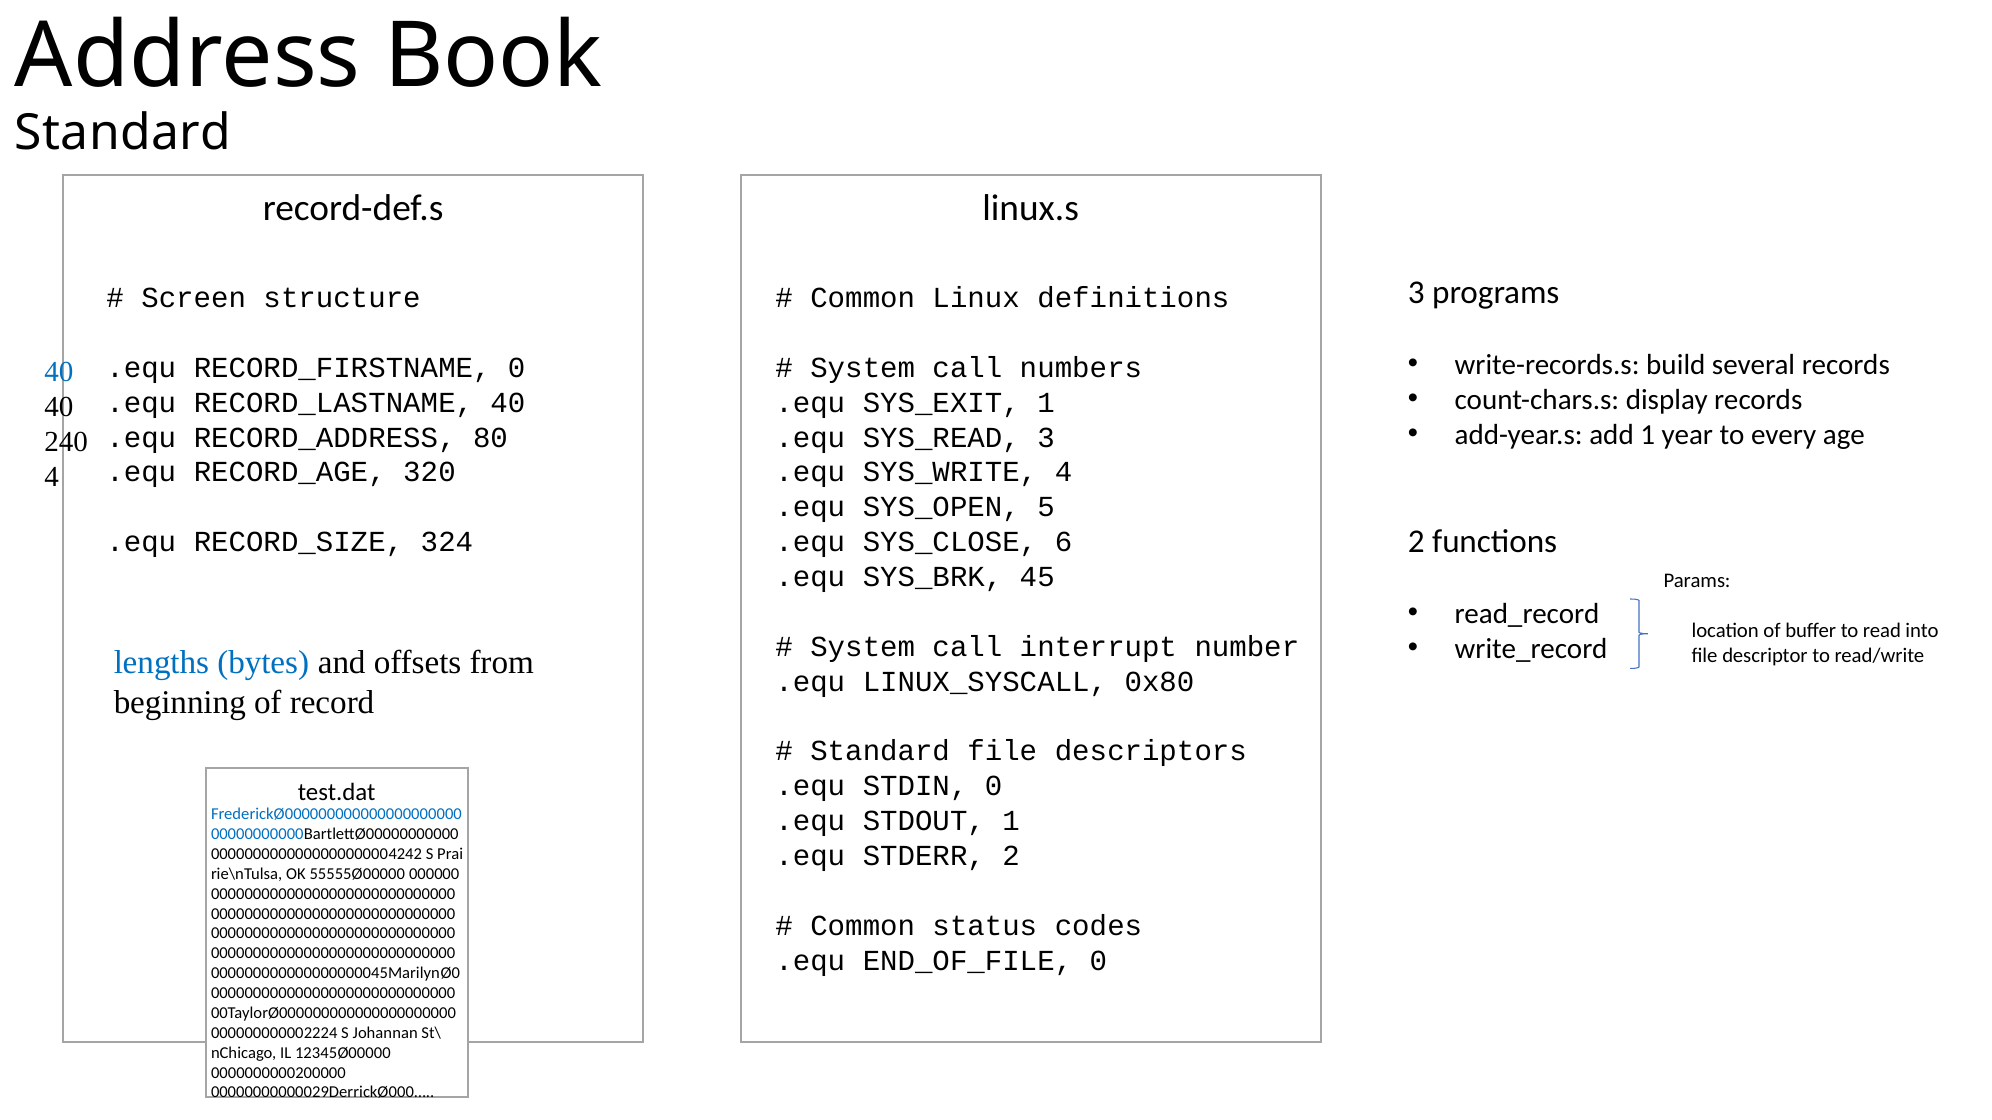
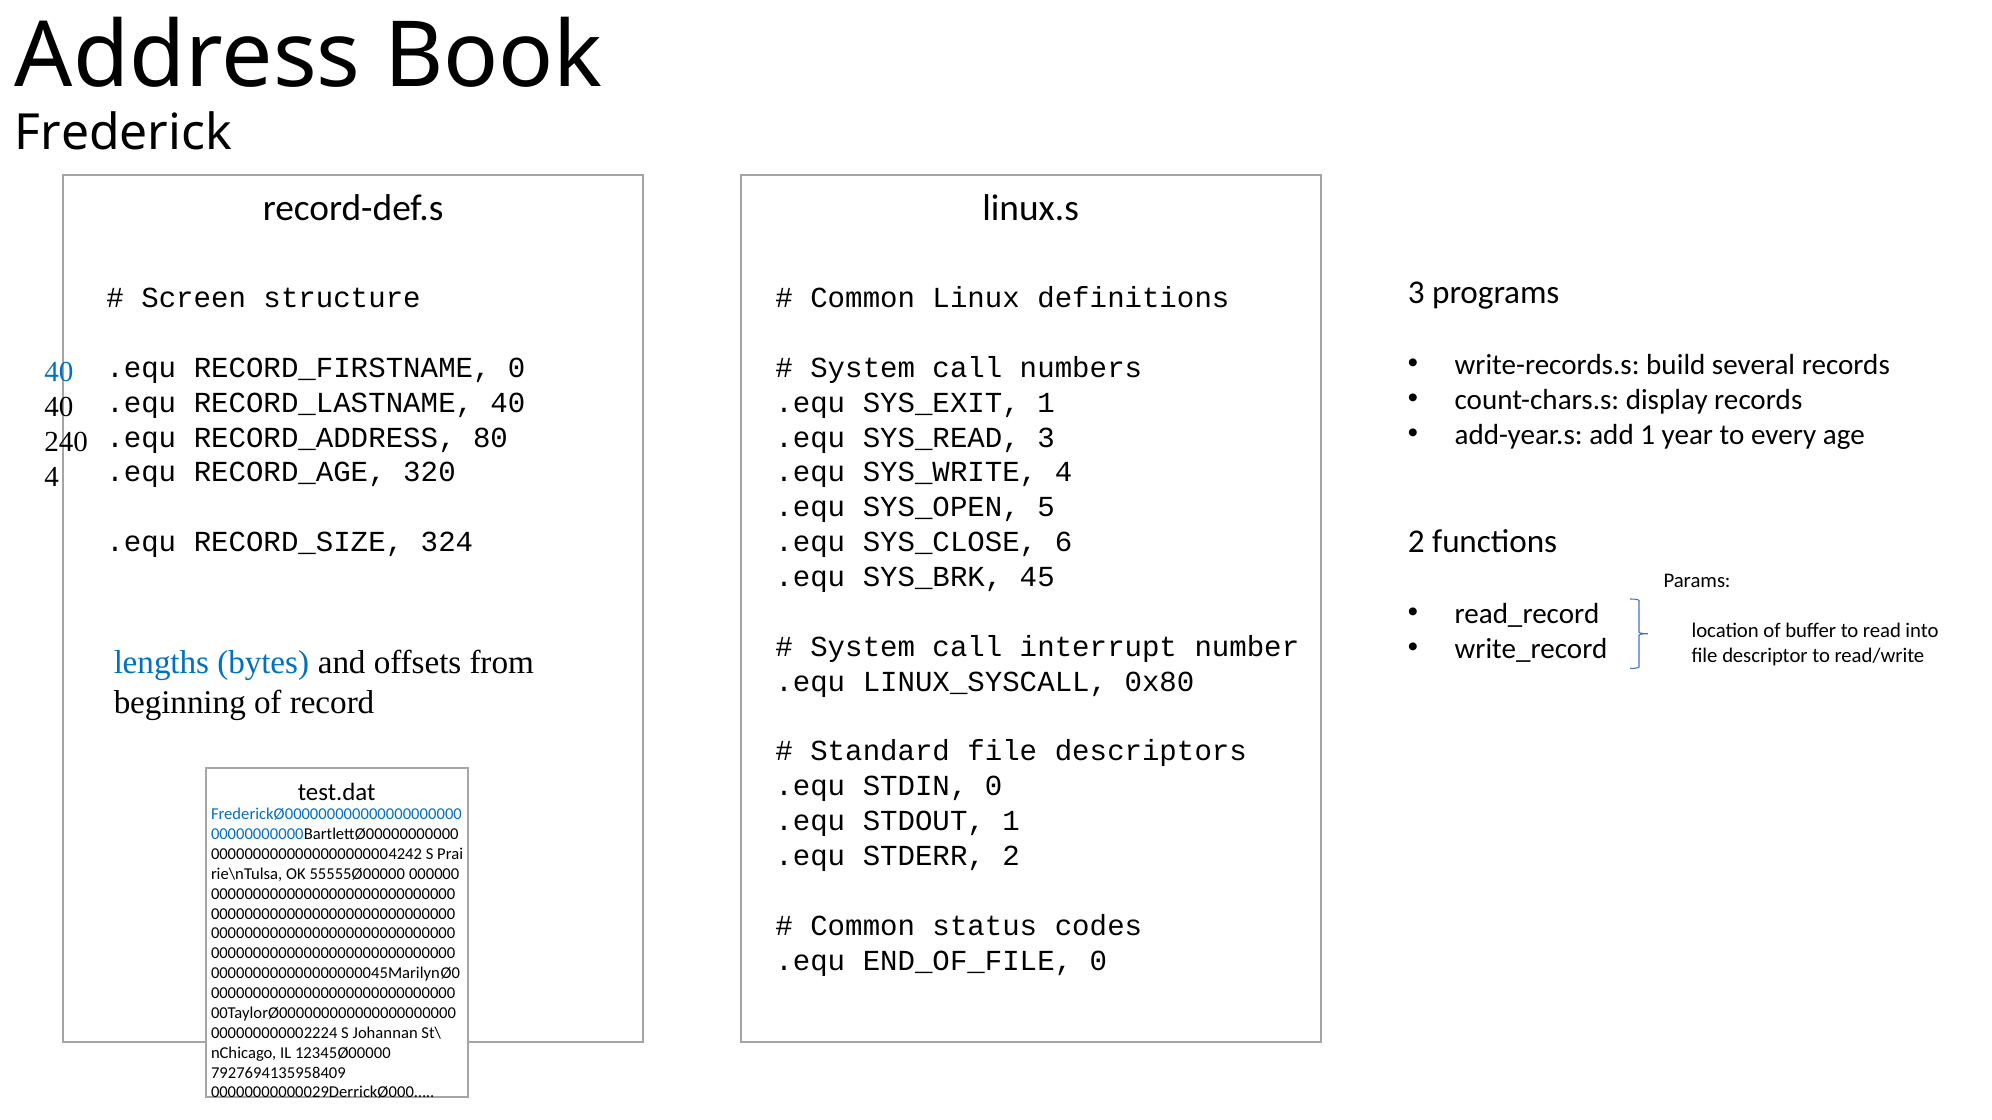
Standard: Standard -> Frederick (123, 133)
0000000000200000: 0000000000200000 -> 7927694135958409 (278, 1073)
